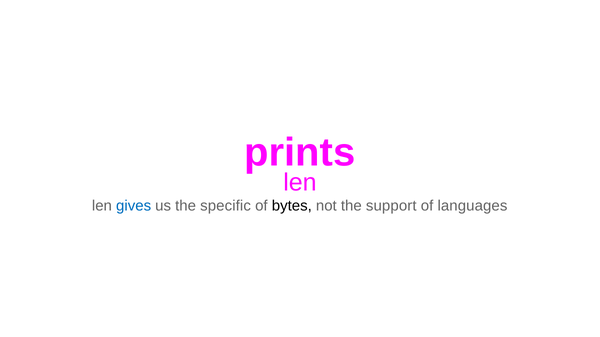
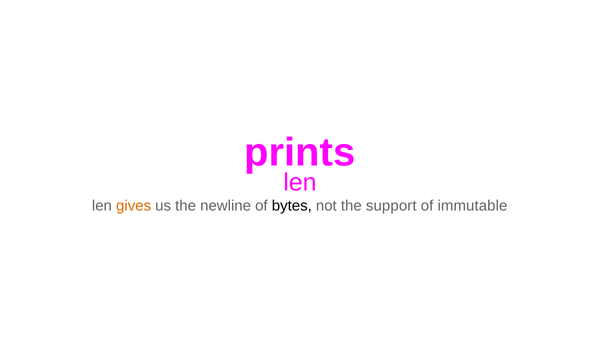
gives colour: blue -> orange (134, 206)
specific: specific -> newline (226, 206)
languages: languages -> immutable (472, 206)
